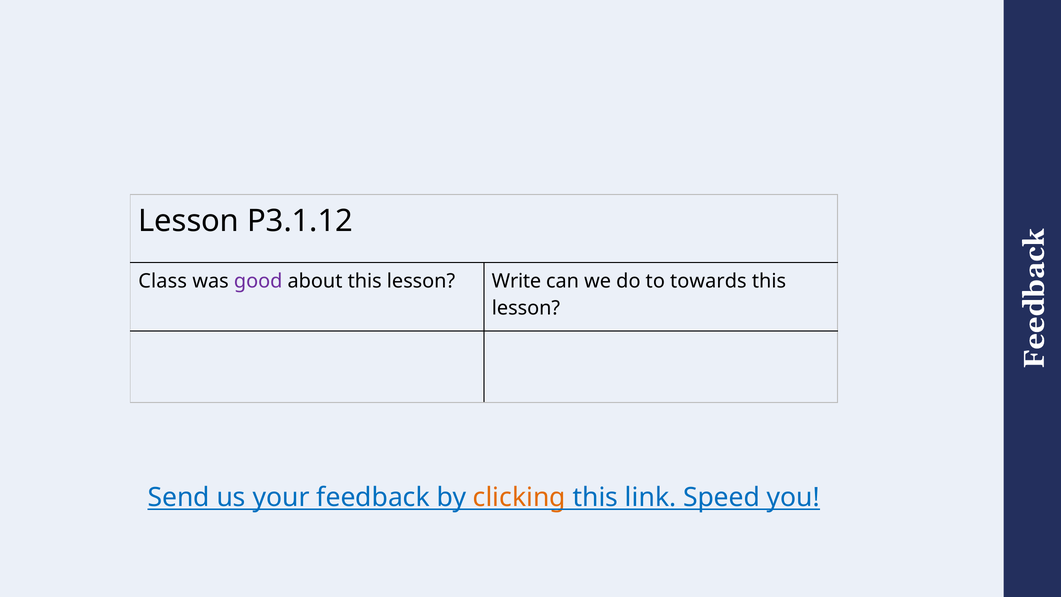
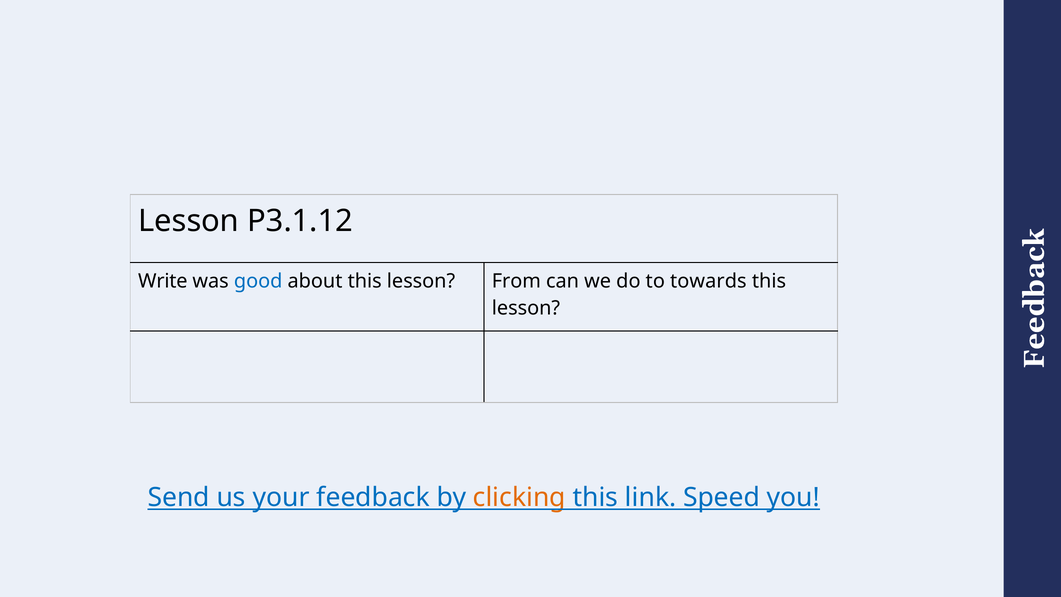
Class: Class -> Write (163, 281)
good colour: purple -> blue (258, 281)
Write: Write -> From (516, 281)
